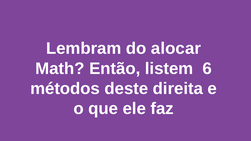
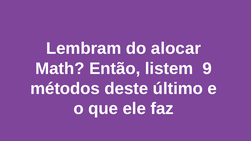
6: 6 -> 9 (207, 69)
direita: direita -> último (178, 89)
